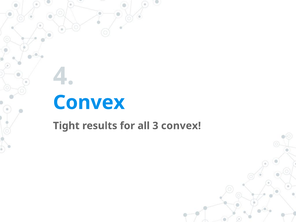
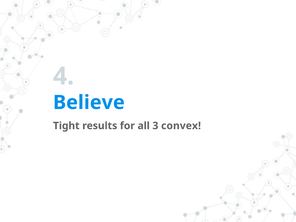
Convex: Convex -> Believe (89, 103)
